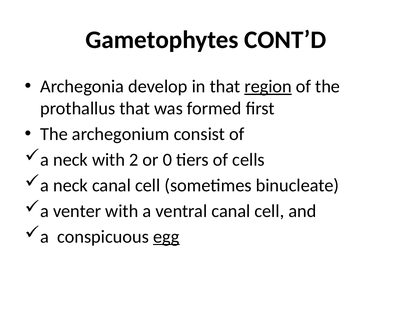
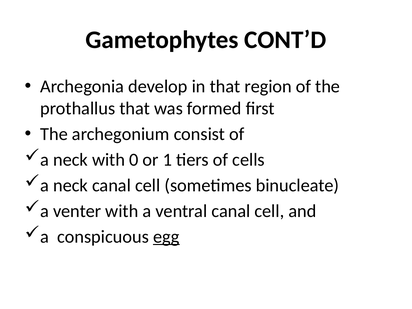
region underline: present -> none (268, 86)
2: 2 -> 0 (134, 160)
0: 0 -> 1 (167, 160)
